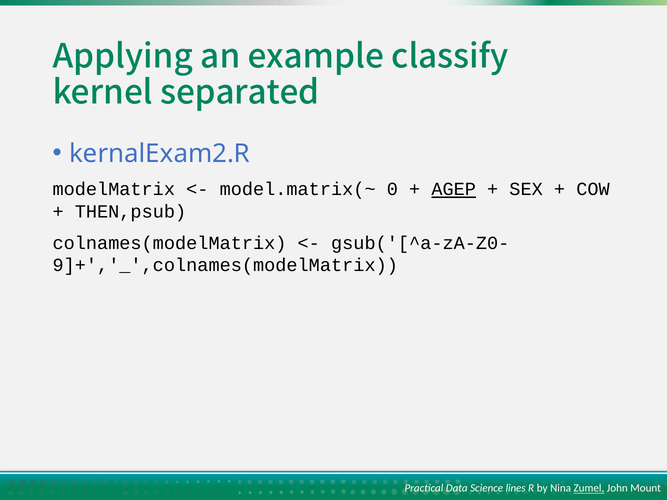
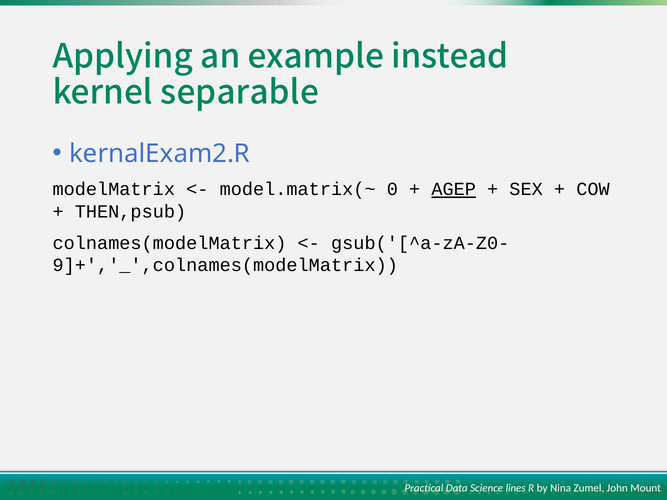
classify: classify -> instead (450, 57)
separated: separated -> separable (240, 93)
Zumel underline: present -> none (589, 489)
